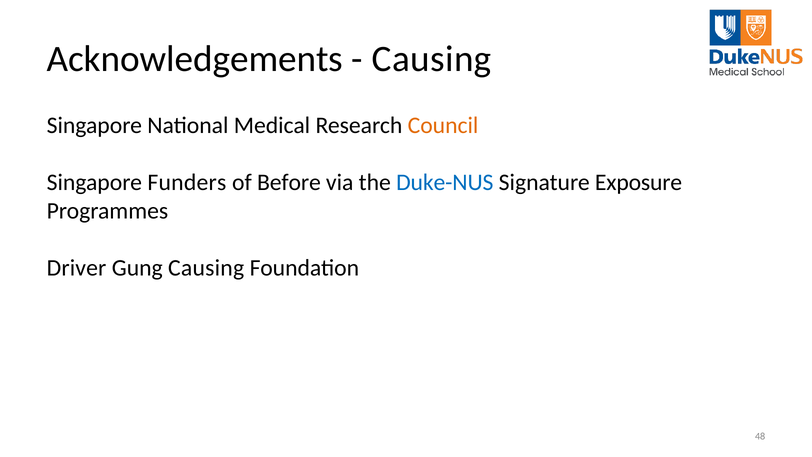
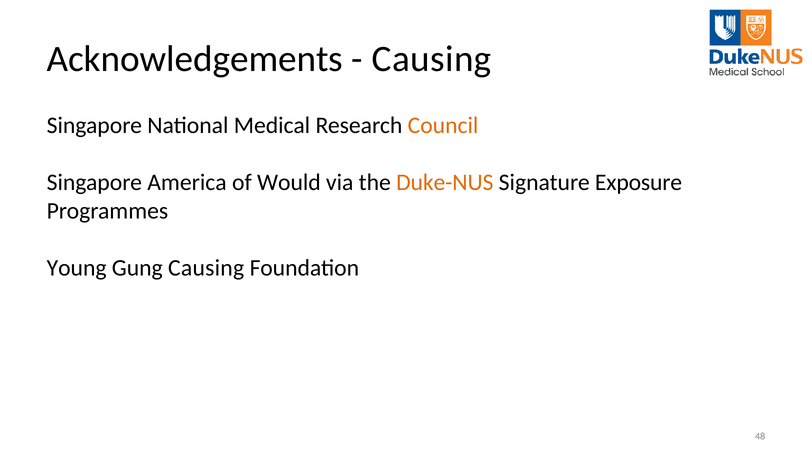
Funders: Funders -> America (187, 182)
Before: Before -> Would (289, 182)
Duke-NUS colour: blue -> orange (445, 182)
Driver: Driver -> Young (77, 268)
